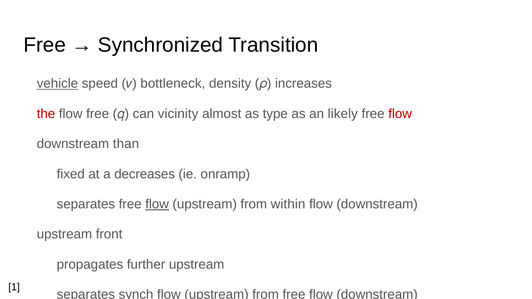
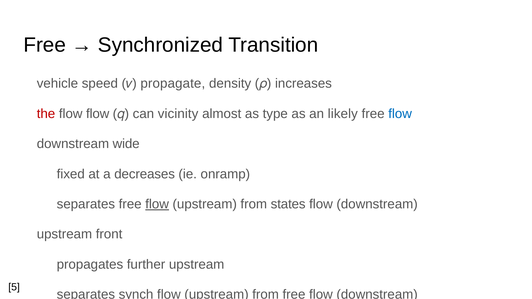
vehicle underline: present -> none (57, 84)
bottleneck: bottleneck -> propagate (173, 84)
flow free: free -> flow (98, 114)
flow colour: red -> blue (400, 114)
than: than -> wide (126, 144)
within: within -> states (288, 204)
1: 1 -> 5 (14, 287)
